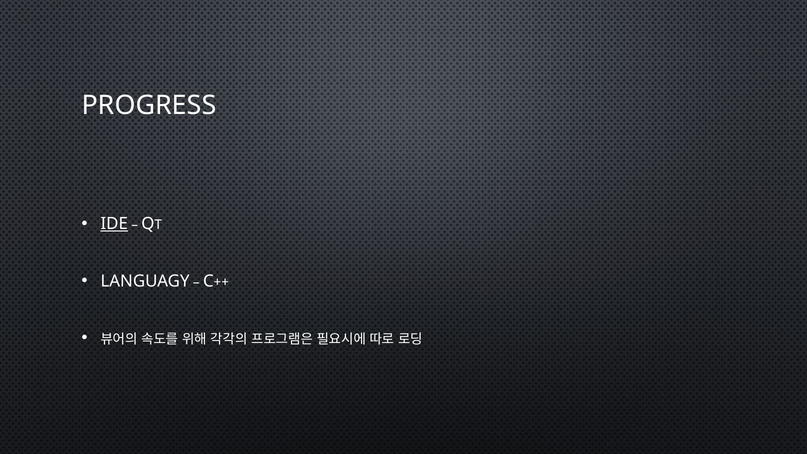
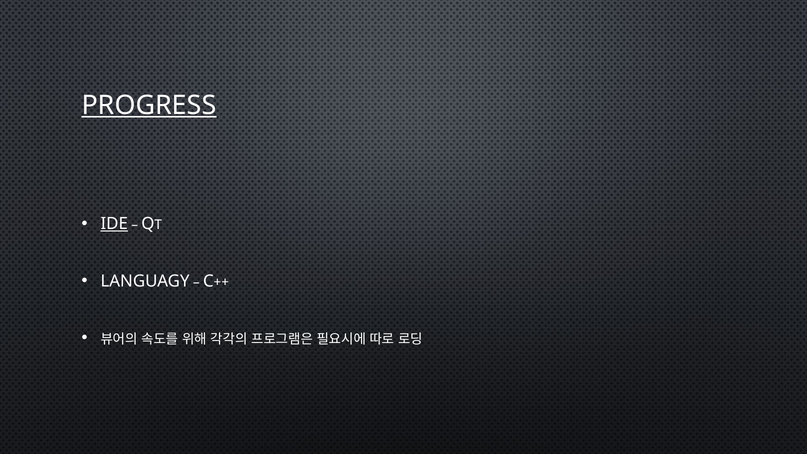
PROGRESS underline: none -> present (149, 105)
